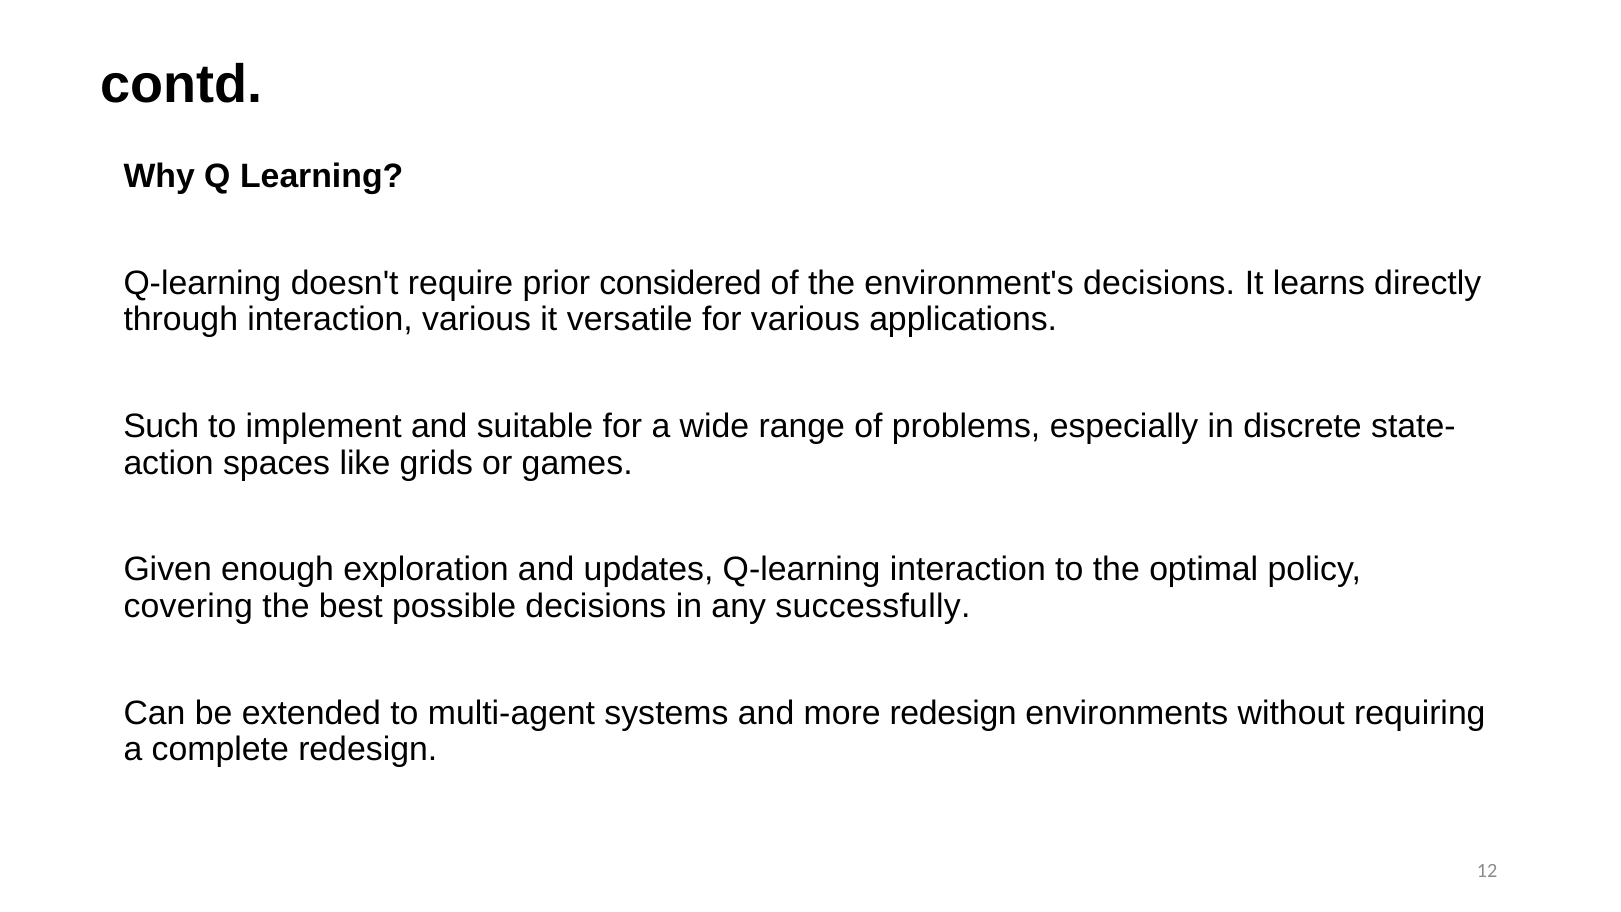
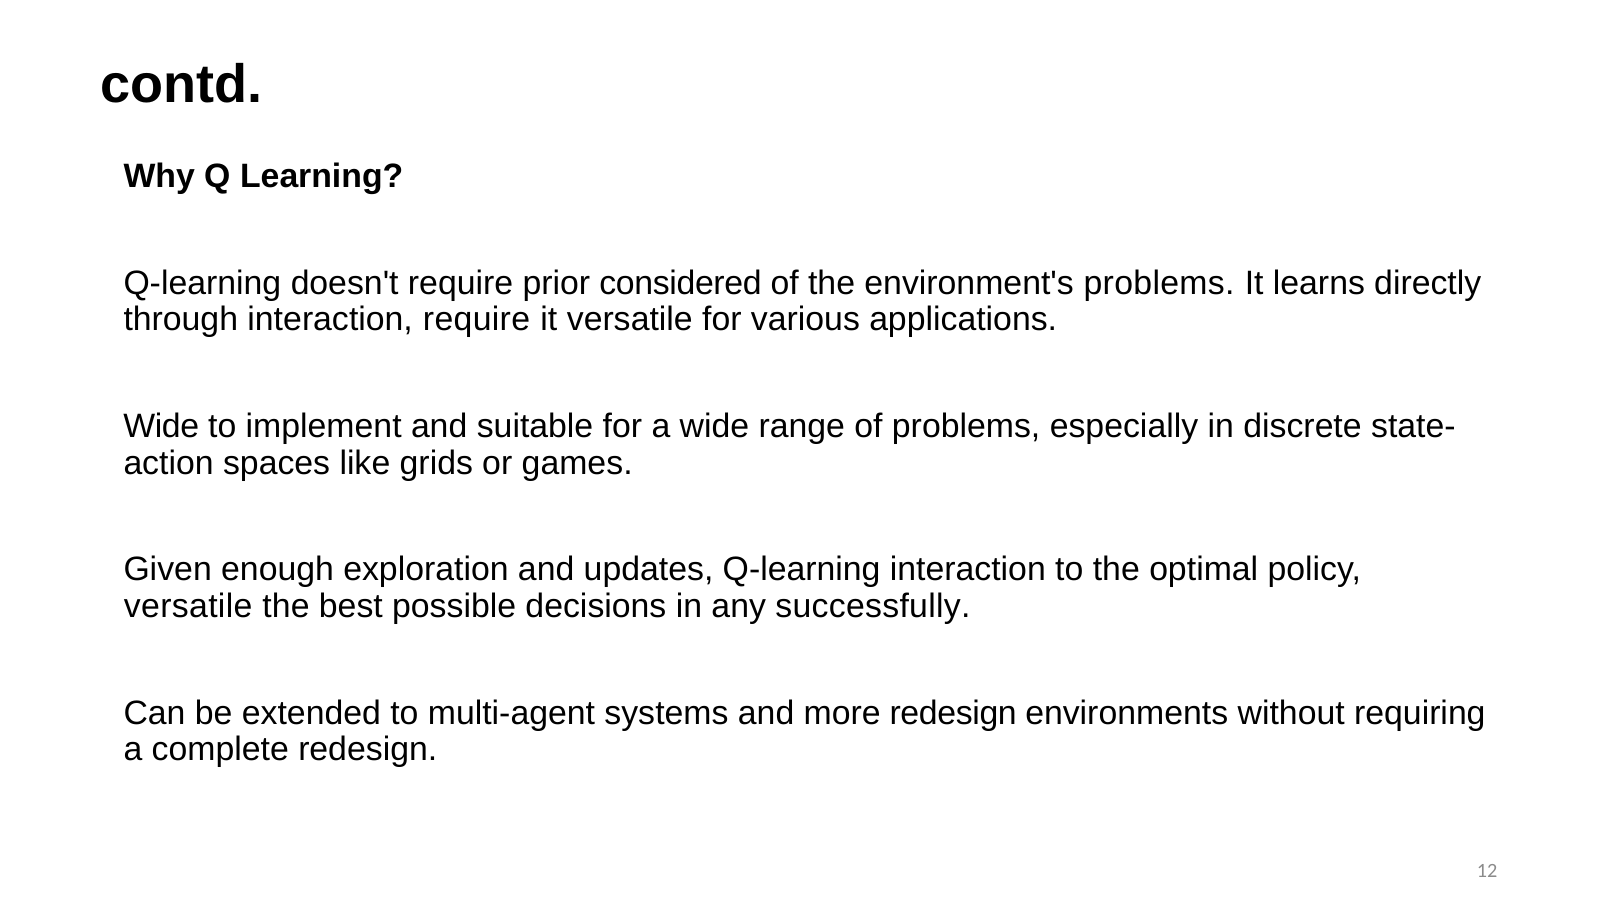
environment's decisions: decisions -> problems (1159, 283)
interaction various: various -> require (477, 319)
Such: Such -> Wide (161, 426)
covering: covering -> versatile (188, 606)
